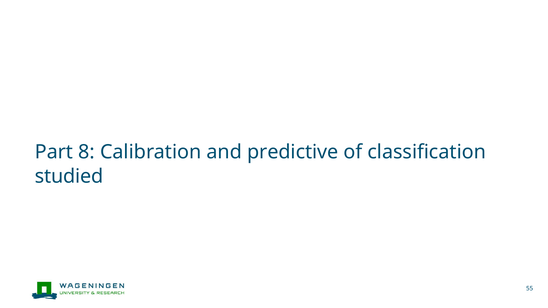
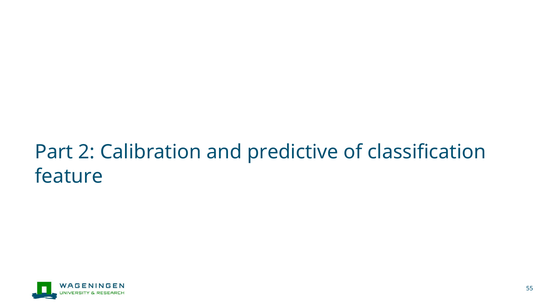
8: 8 -> 2 (87, 152)
studied: studied -> feature (69, 176)
